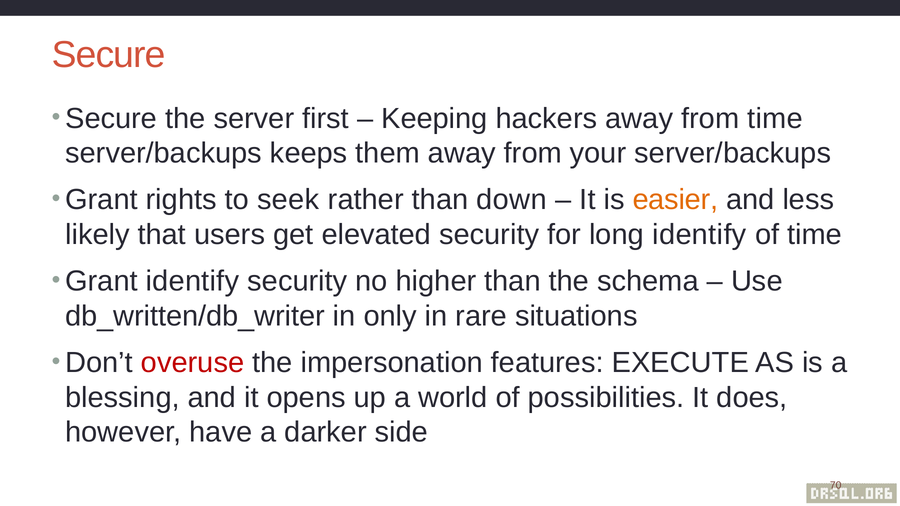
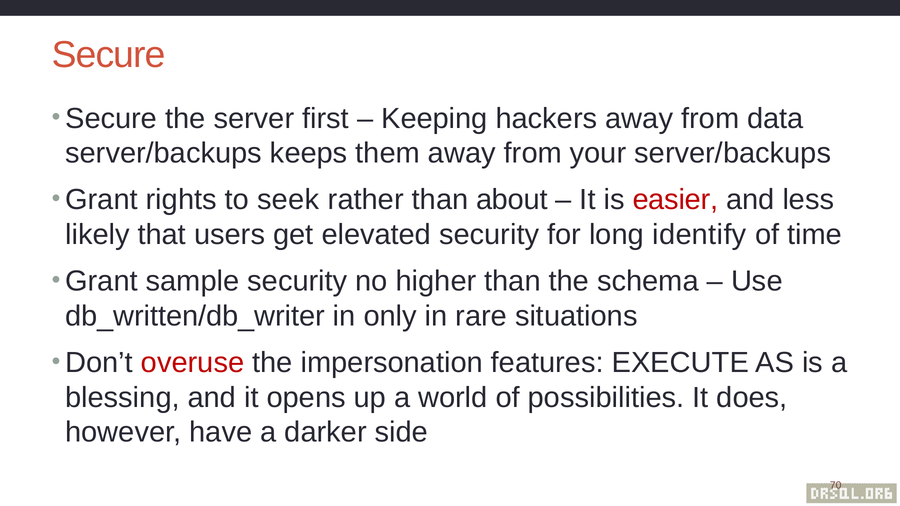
from time: time -> data (775, 118)
down: down -> about (512, 200)
easier colour: orange -> red (675, 200)
Grant identify: identify -> sample (193, 281)
